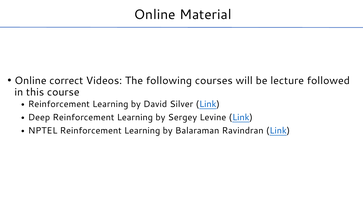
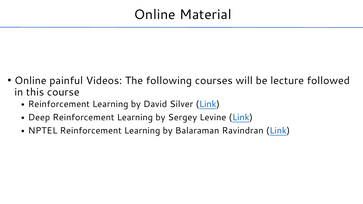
correct: correct -> painful (66, 81)
